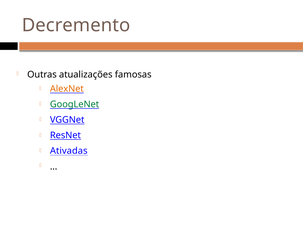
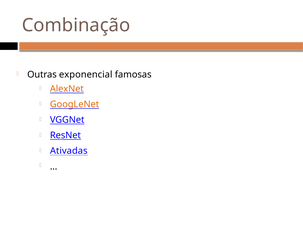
Decremento: Decremento -> Combinação (76, 25)
atualizações: atualizações -> exponencial (86, 75)
GoogLeNet colour: green -> orange (75, 104)
